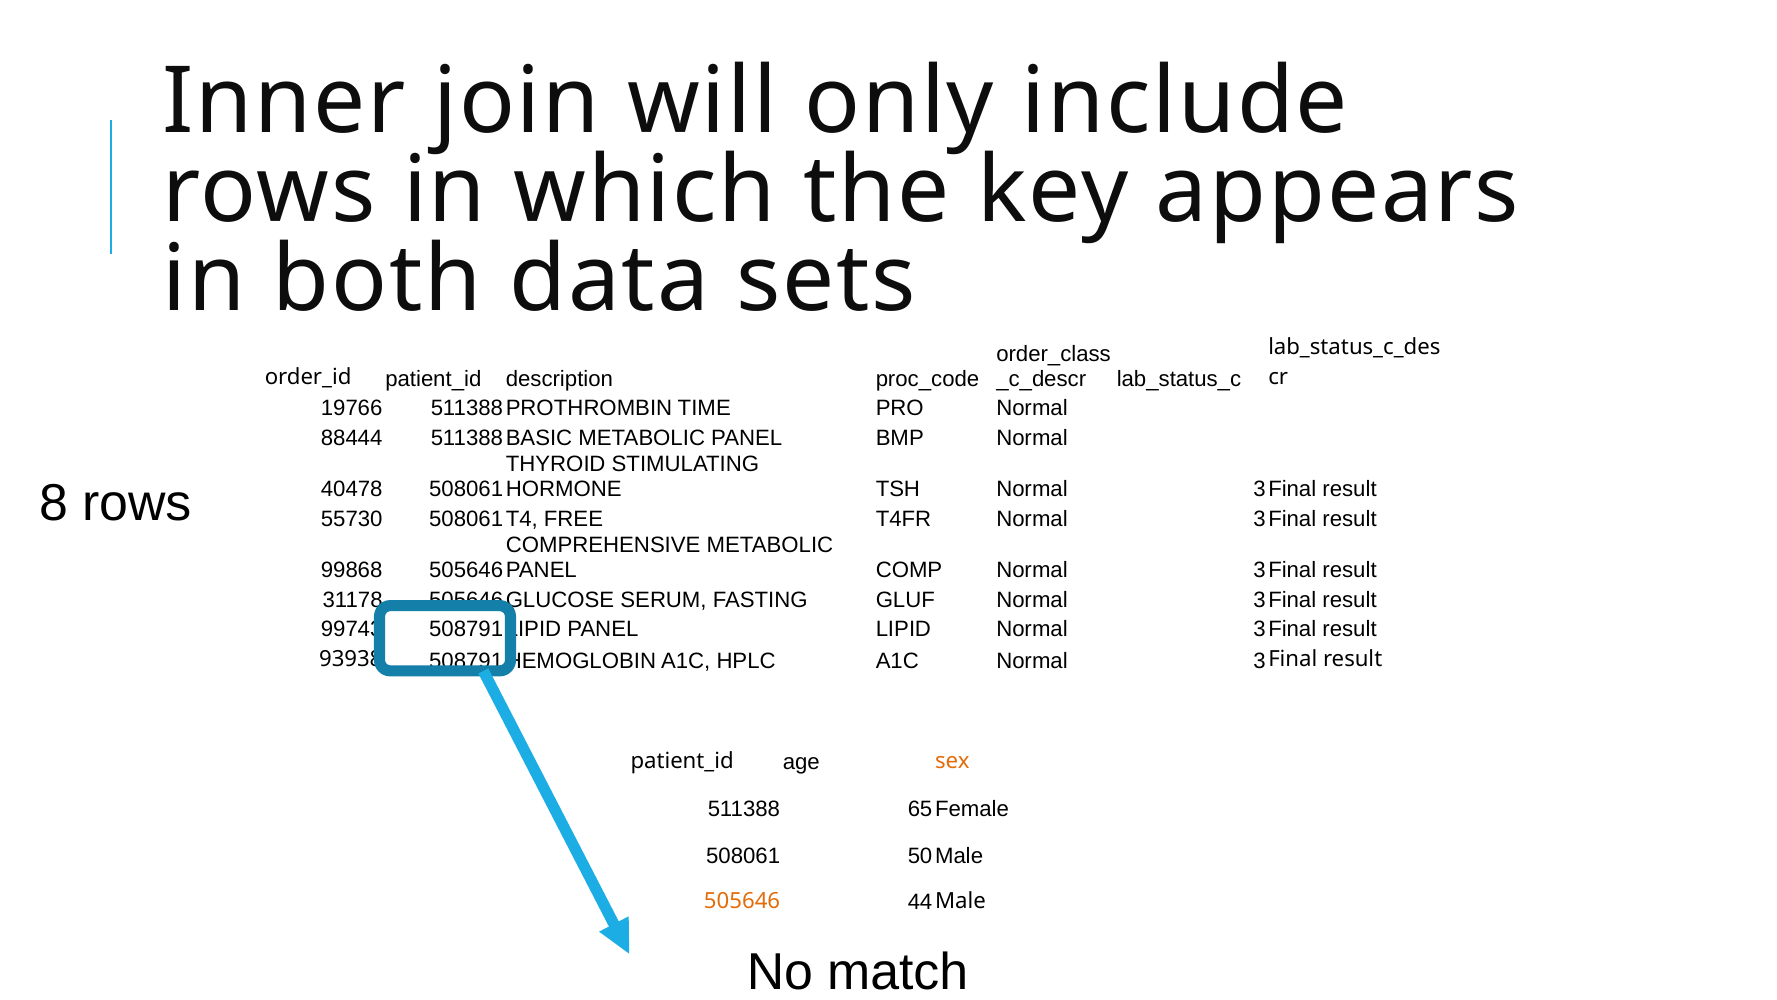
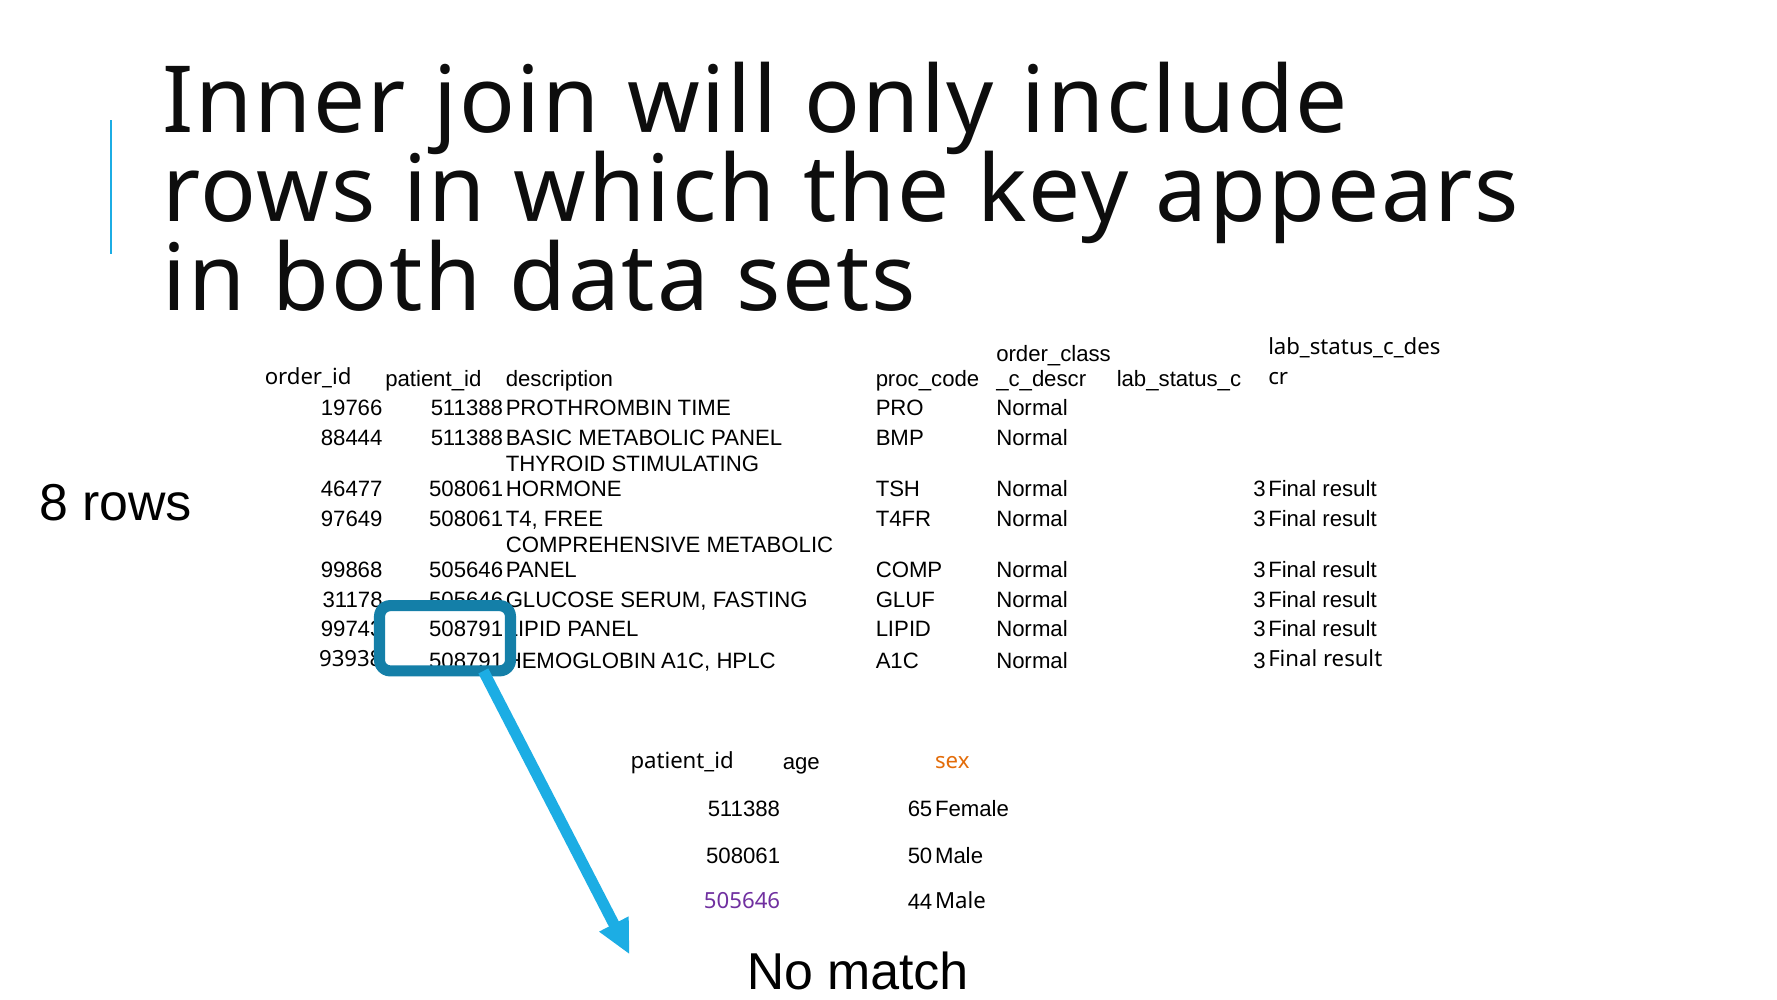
40478: 40478 -> 46477 (352, 489)
55730: 55730 -> 97649 (352, 519)
505646 colour: orange -> purple (742, 900)
